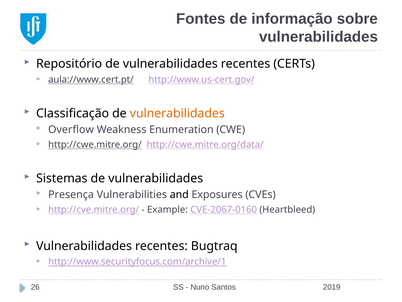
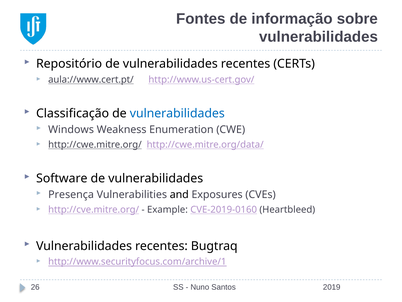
vulnerabilidades colour: orange -> blue (177, 113)
Overflow: Overflow -> Windows (71, 130)
Sistemas: Sistemas -> Software (62, 178)
CVE-2067-0160: CVE-2067-0160 -> CVE-2019-0160 (224, 209)
